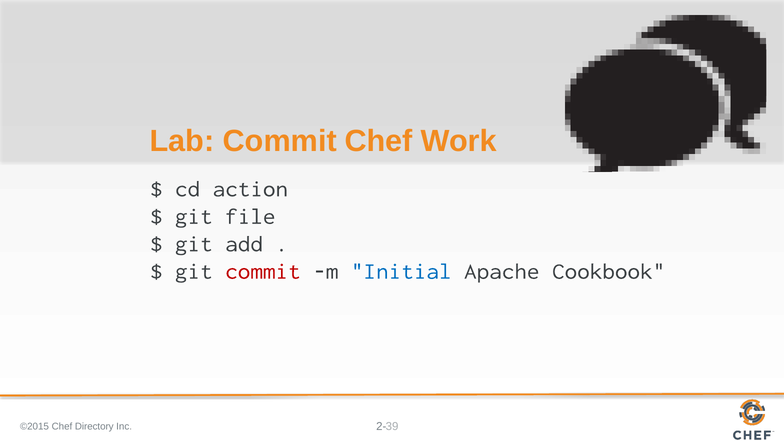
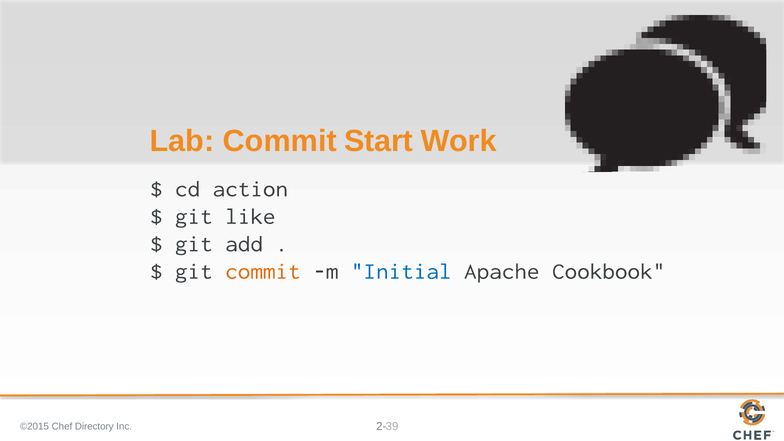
Commit Chef: Chef -> Start (379, 141)
file: file -> like (250, 216)
commit colour: red -> orange (263, 271)
